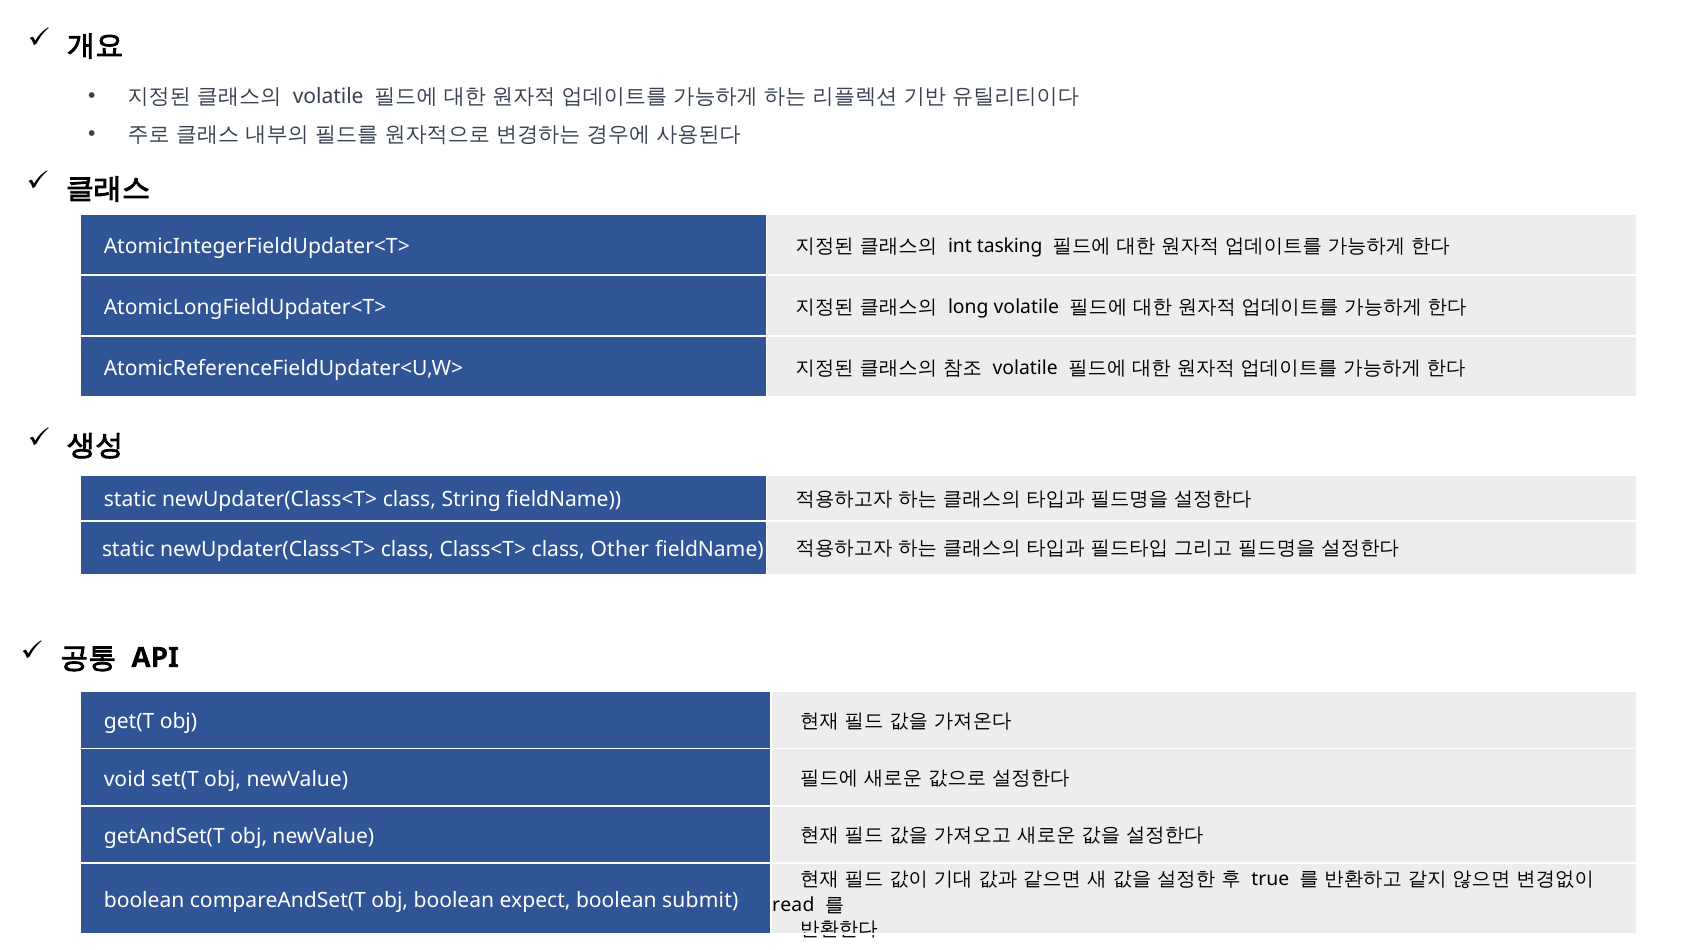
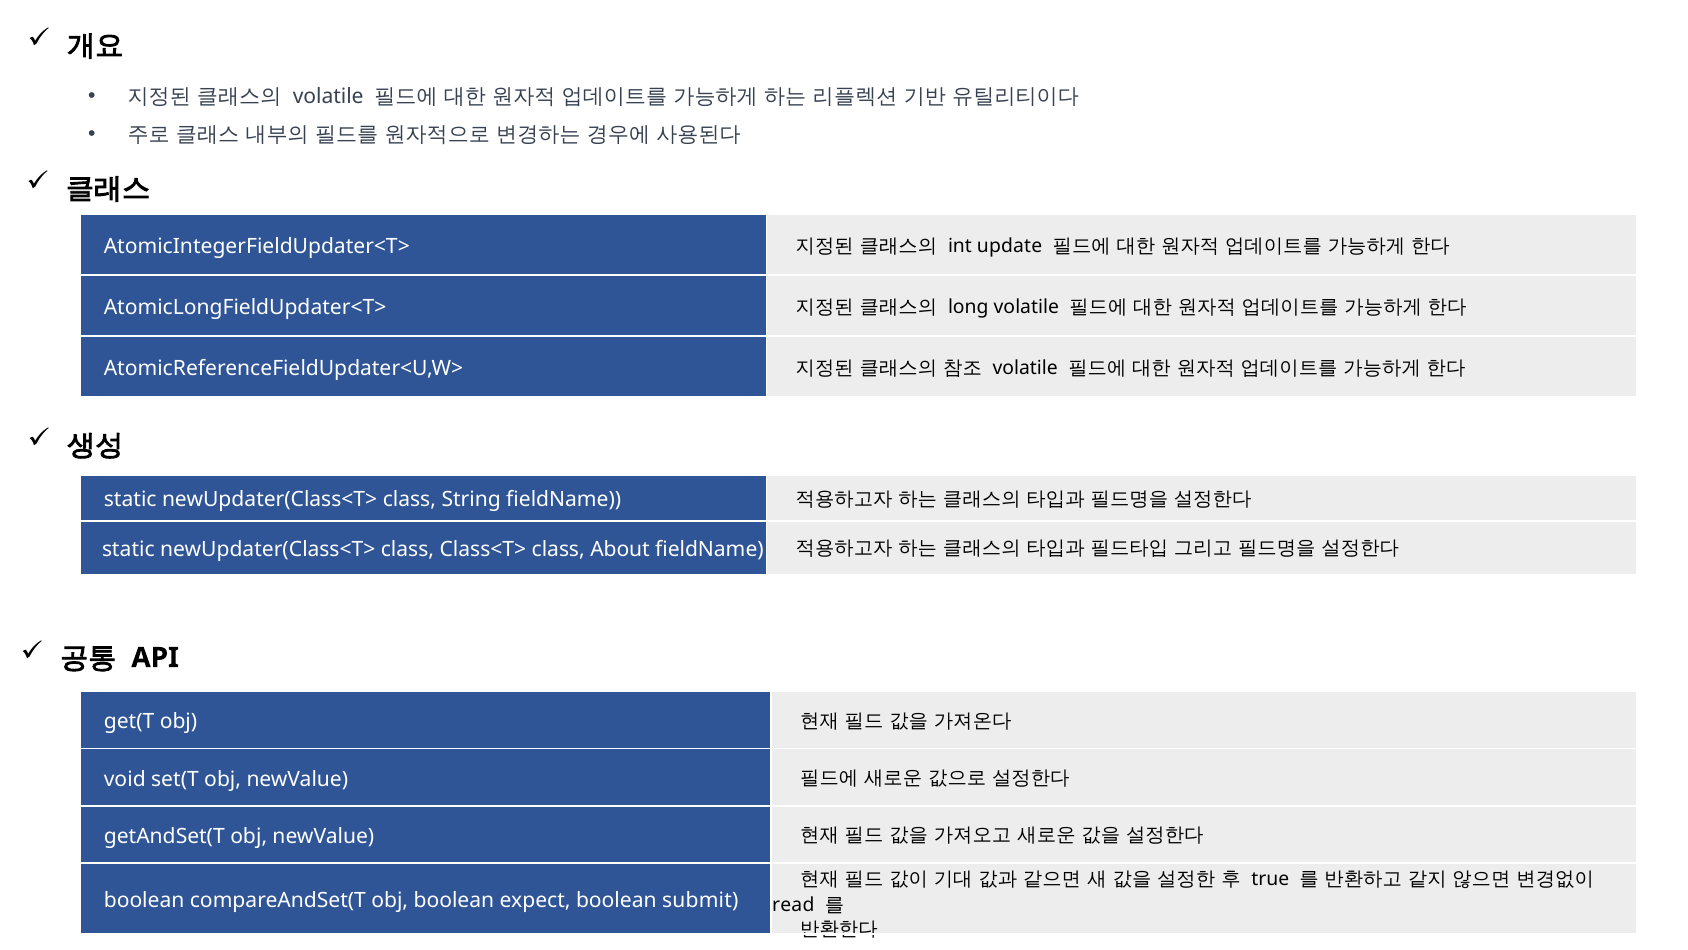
tasking: tasking -> update (1010, 246)
Other: Other -> About (620, 549)
